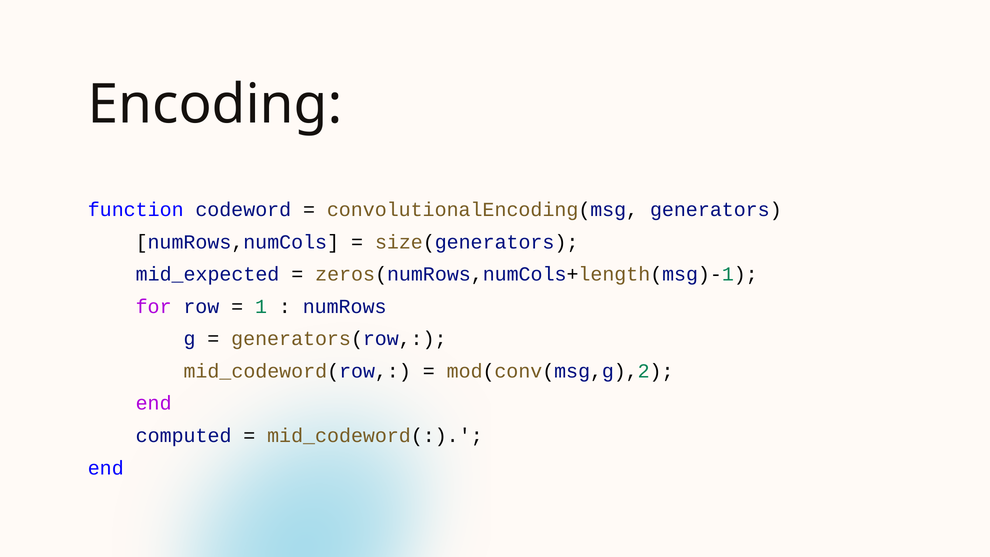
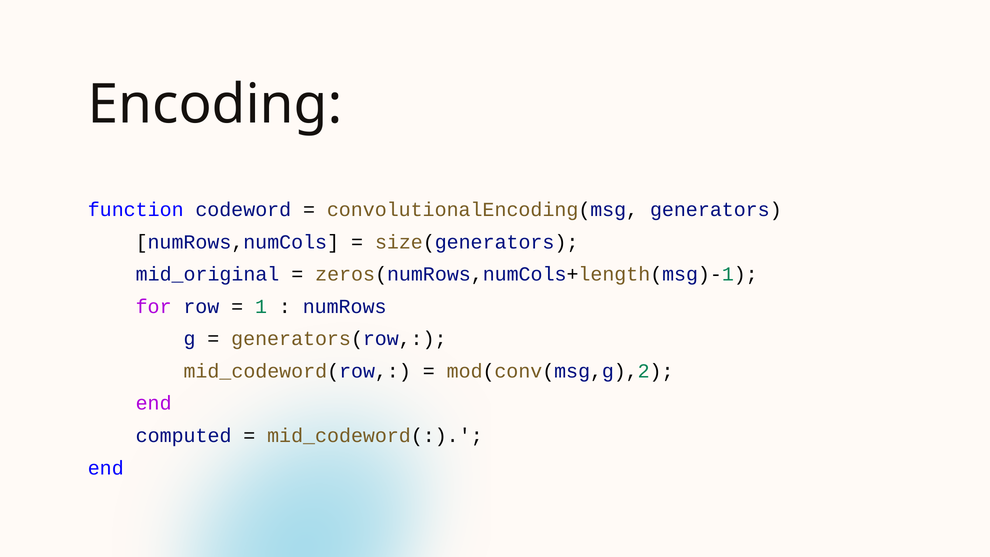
mid_expected: mid_expected -> mid_original (208, 274)
